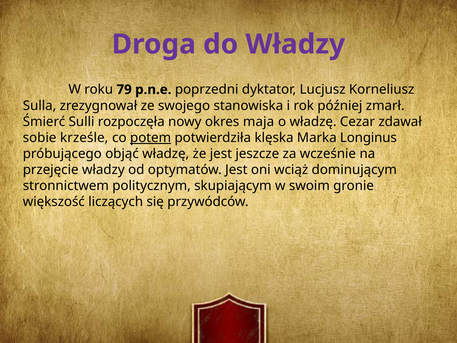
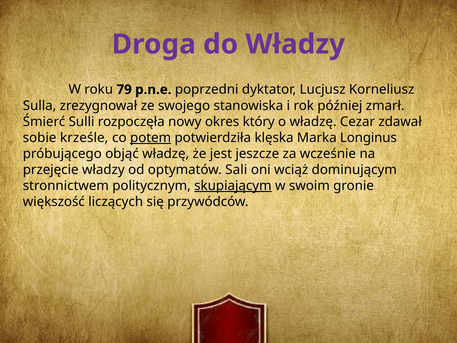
maja: maja -> który (259, 122)
optymatów Jest: Jest -> Sali (236, 170)
skupiającym underline: none -> present (233, 186)
